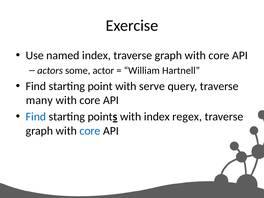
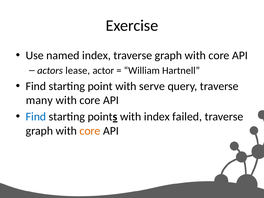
some: some -> lease (78, 71)
regex: regex -> failed (187, 117)
core colour: blue -> orange (90, 131)
